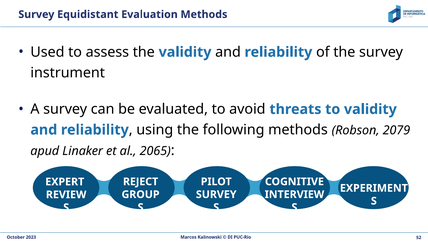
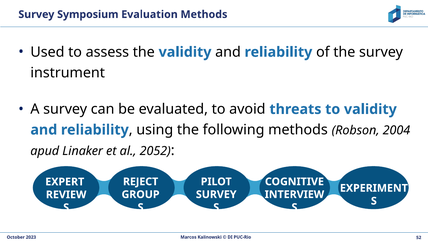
Equidistant: Equidistant -> Symposium (88, 14)
2079: 2079 -> 2004 (396, 130)
2065: 2065 -> 2052 (155, 151)
